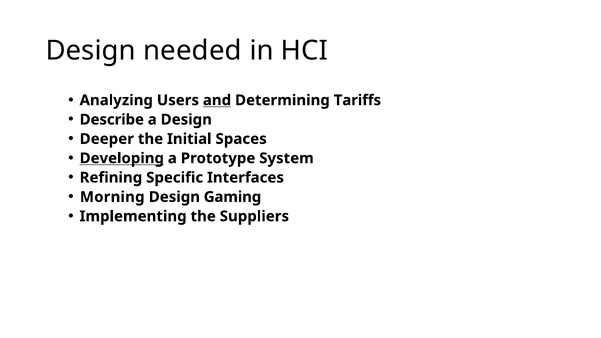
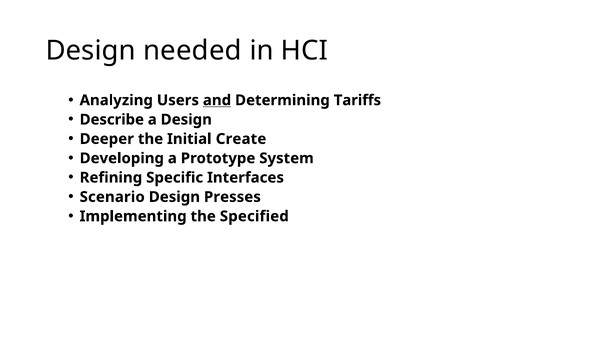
Spaces: Spaces -> Create (241, 139)
Developing underline: present -> none (122, 158)
Morning: Morning -> Scenario (112, 197)
Gaming: Gaming -> Presses (232, 197)
Suppliers: Suppliers -> Specified (254, 216)
